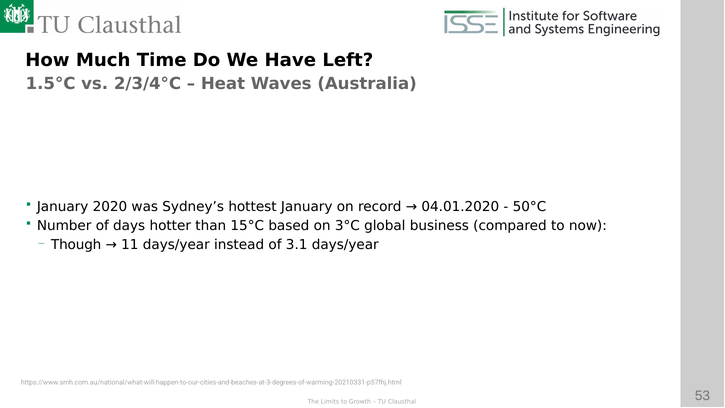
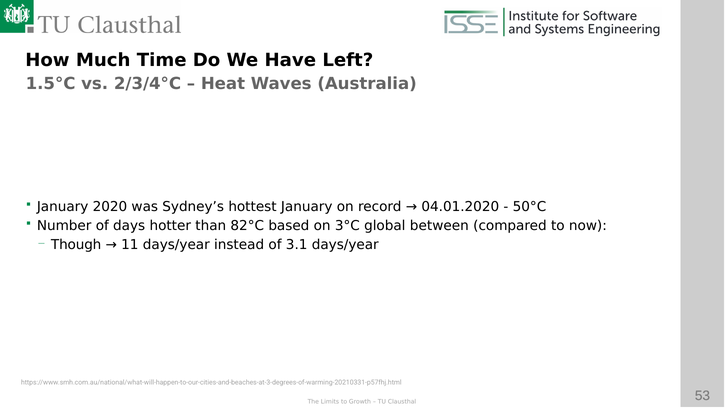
15°C: 15°C -> 82°C (247, 226)
business: business -> between (439, 226)
